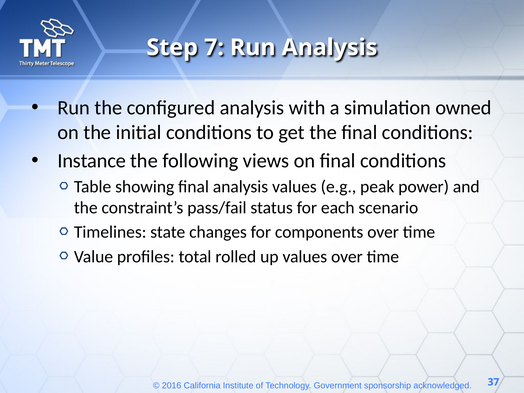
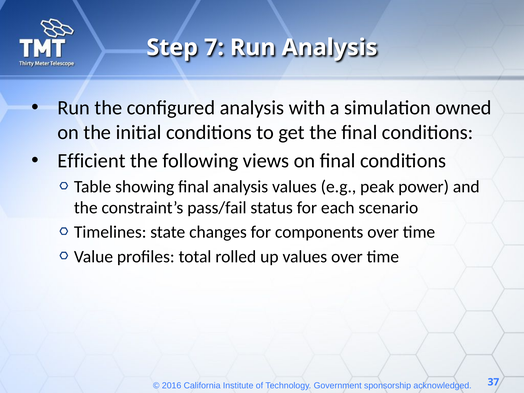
Instance: Instance -> Efficient (92, 161)
